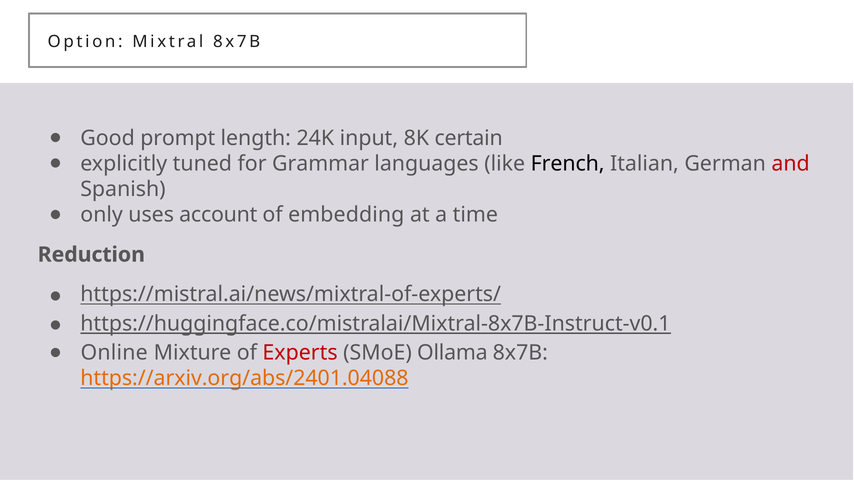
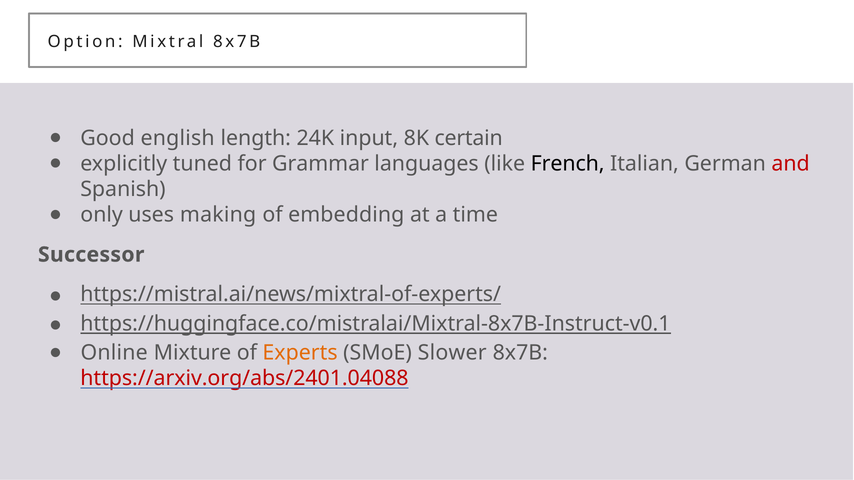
prompt: prompt -> english (178, 138)
account: account -> making (218, 215)
Reduction: Reduction -> Successor (91, 255)
Experts colour: red -> orange (300, 353)
Ollama: Ollama -> Slower (452, 353)
https://arxiv.org/abs/2401.04088 colour: orange -> red (244, 379)
